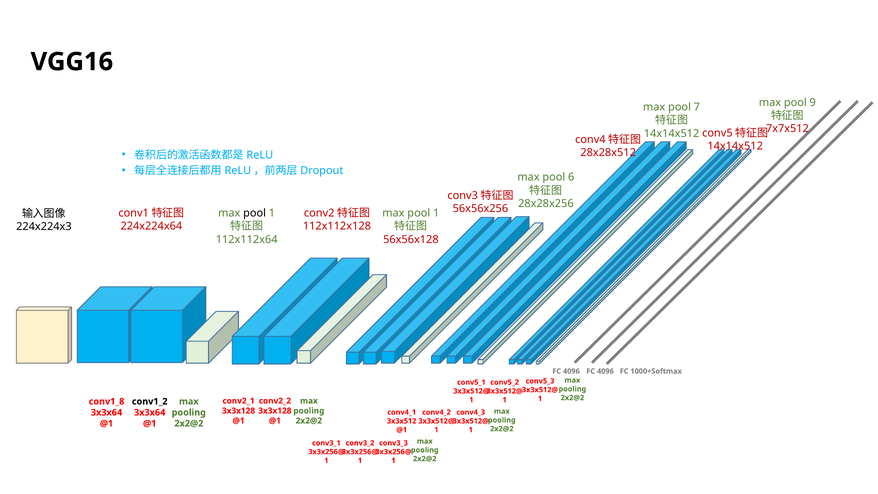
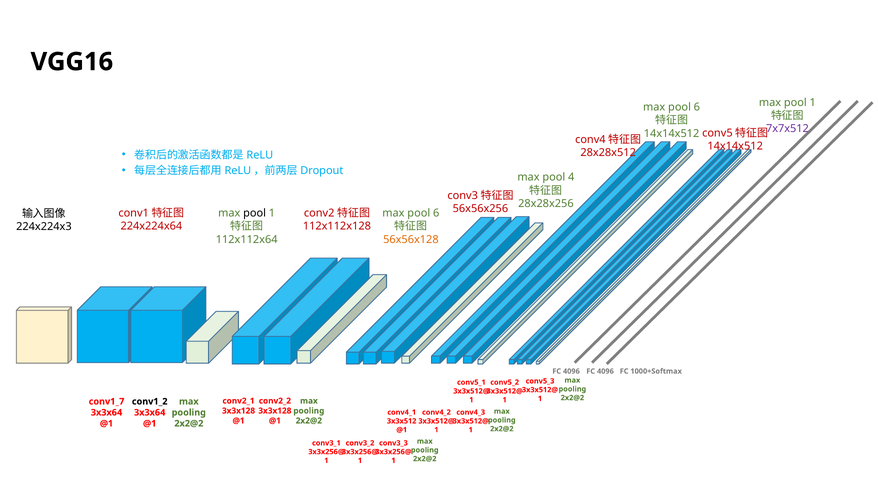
9: 9 -> 1 (813, 102)
7: 7 -> 6 (697, 107)
7x7x512 colour: red -> purple (787, 129)
6: 6 -> 4 (571, 177)
1: 1 -> 6 (436, 213)
56x56x128 colour: red -> orange (411, 239)
conv1_8: conv1_8 -> conv1_7 (107, 401)
